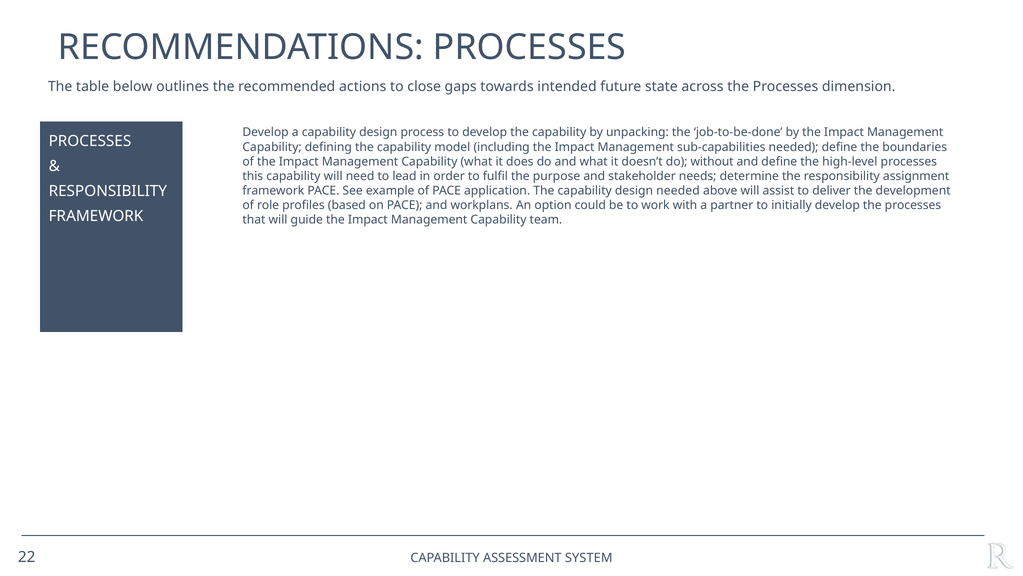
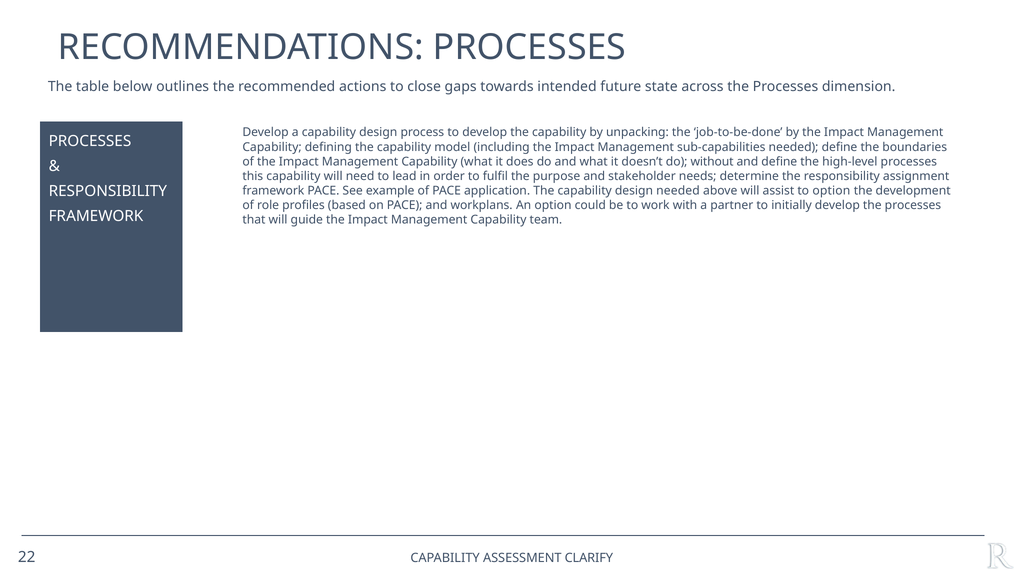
to deliver: deliver -> option (831, 191)
SYSTEM: SYSTEM -> CLARIFY (589, 558)
